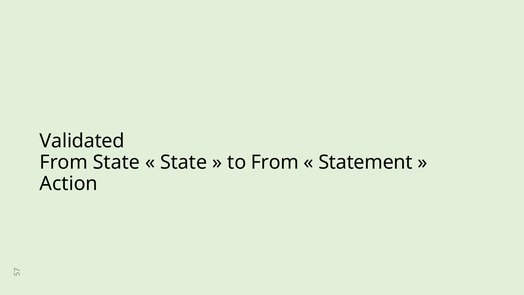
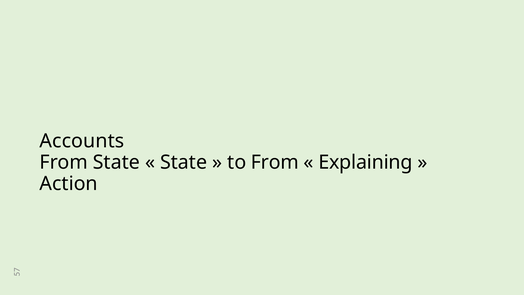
Validated: Validated -> Accounts (82, 141)
Statement: Statement -> Explaining (365, 162)
